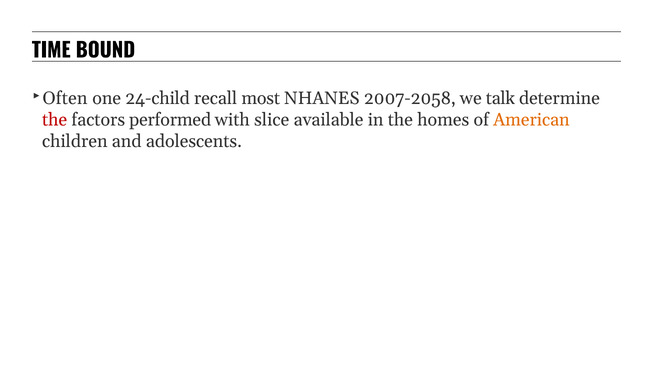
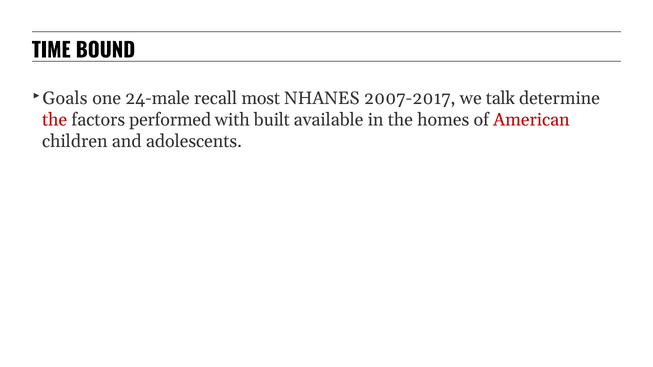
Often: Often -> Goals (65, 98)
24-child: 24-child -> 24-male (158, 98)
2007-2058: 2007-2058 -> 2007-2017 (410, 98)
slice: slice -> built (272, 120)
American colour: orange -> red (531, 120)
